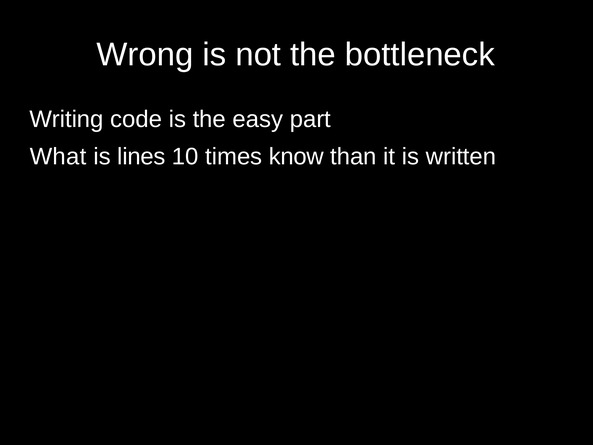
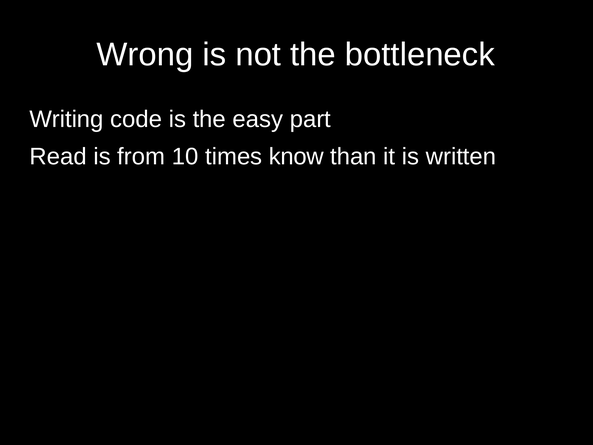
What: What -> Read (58, 157)
lines: lines -> from (141, 157)
